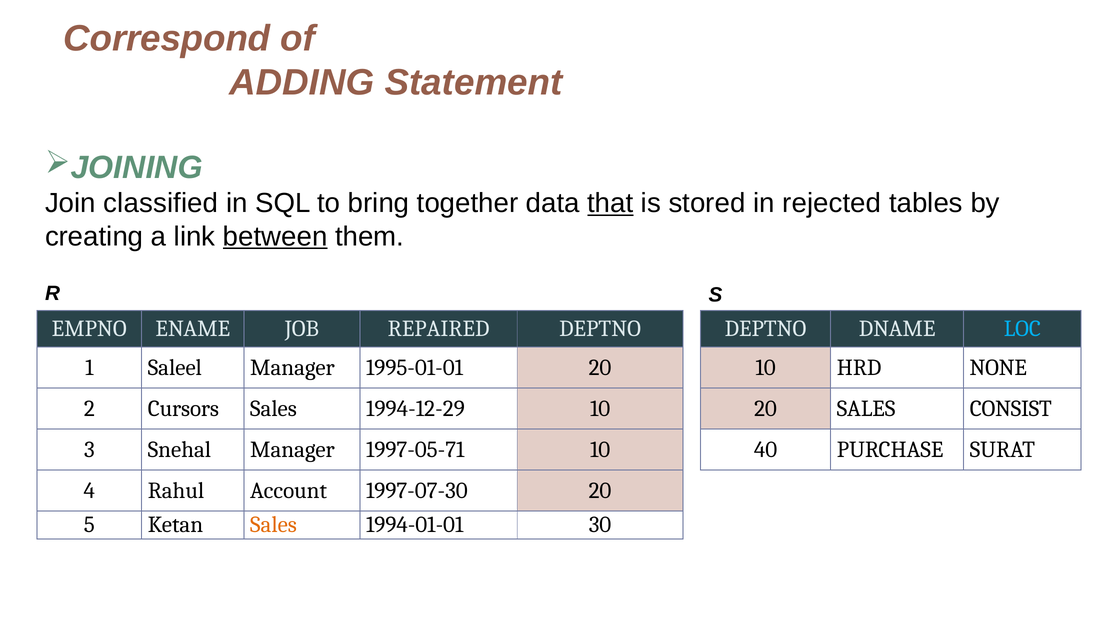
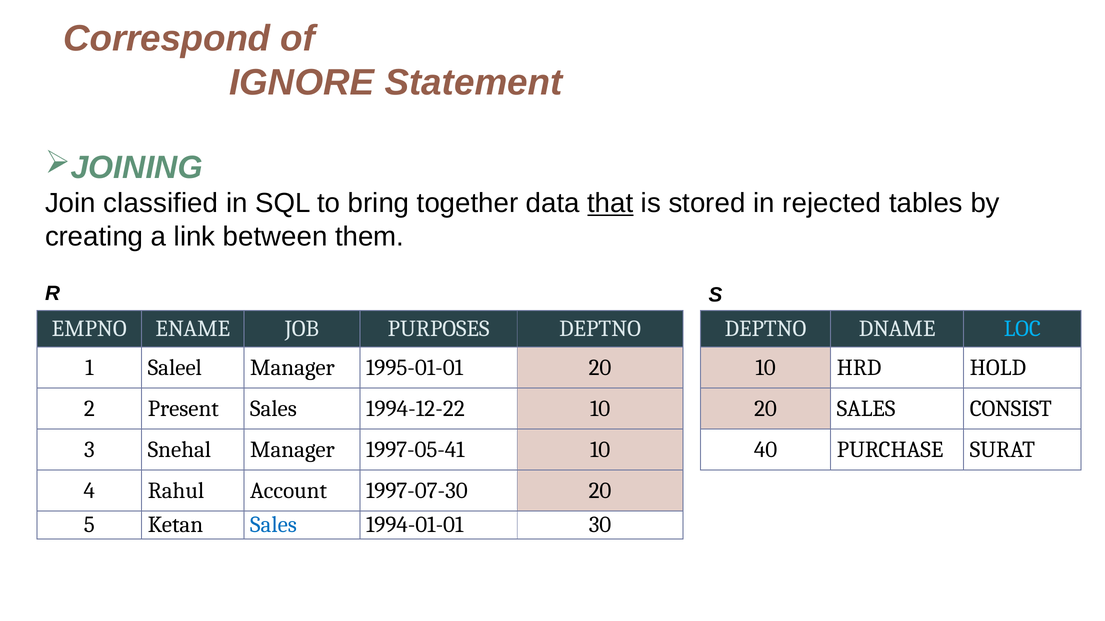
ADDING: ADDING -> IGNORE (302, 83)
between underline: present -> none (275, 237)
REPAIRED: REPAIRED -> PURPOSES (439, 329)
NONE: NONE -> HOLD (998, 368)
Cursors: Cursors -> Present (183, 409)
1994-12-29: 1994-12-29 -> 1994-12-22 (415, 409)
1997-05-71: 1997-05-71 -> 1997-05-41 (415, 450)
Sales colour: orange -> blue (273, 525)
